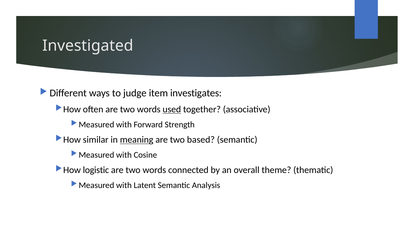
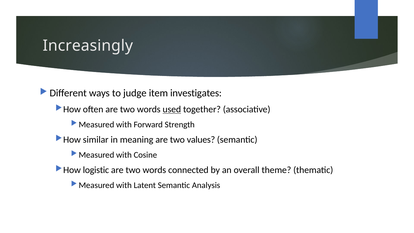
Investigated: Investigated -> Increasingly (88, 46)
meaning underline: present -> none (137, 140)
based: based -> values (201, 140)
